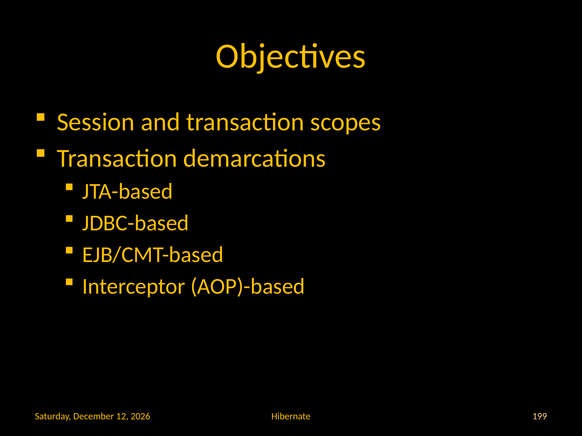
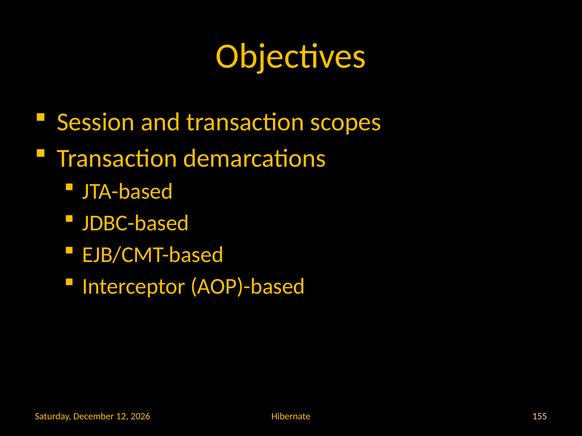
199: 199 -> 155 (540, 417)
